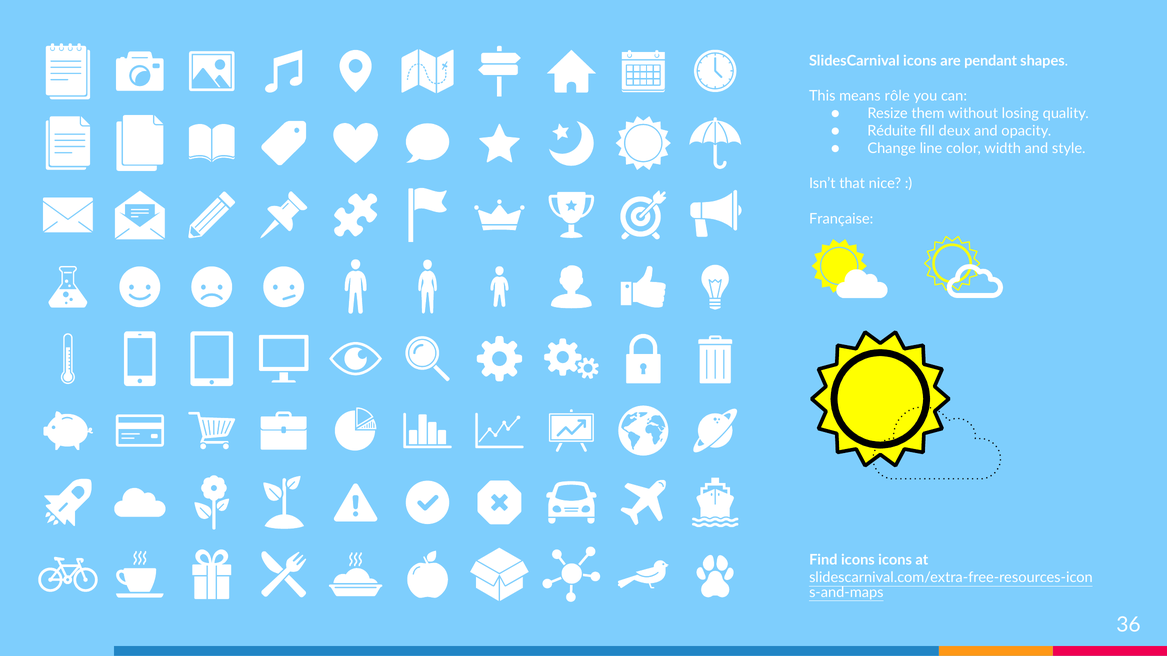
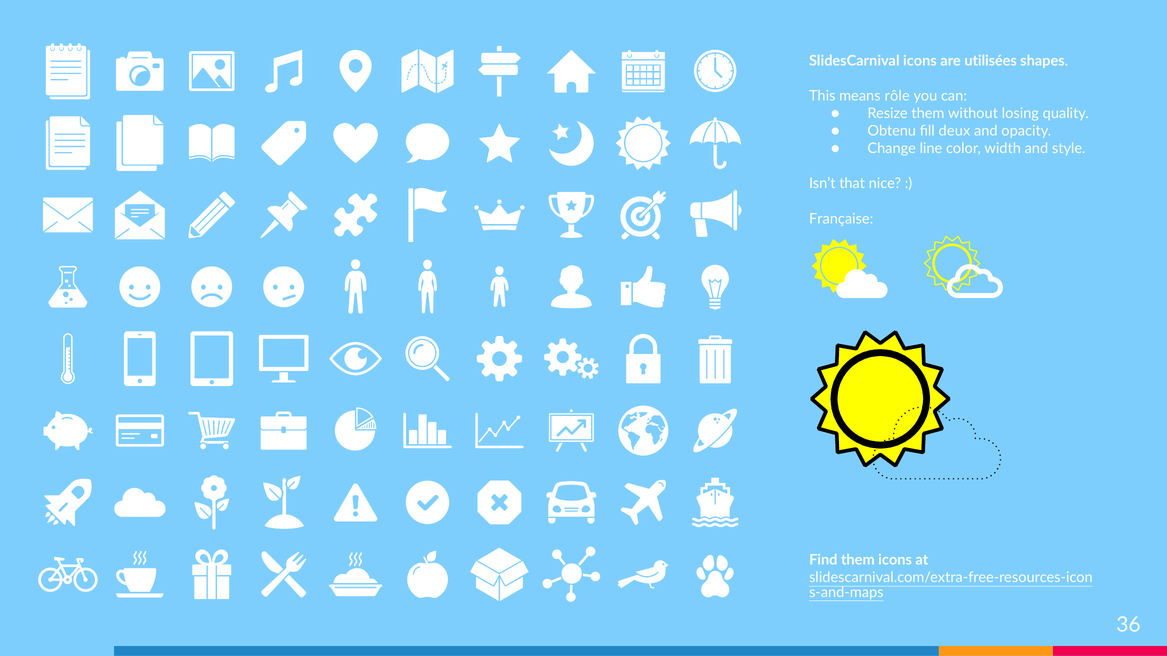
pendant: pendant -> utilisées (991, 61)
Réduite: Réduite -> Obtenu (892, 131)
Find icons: icons -> them (858, 560)
